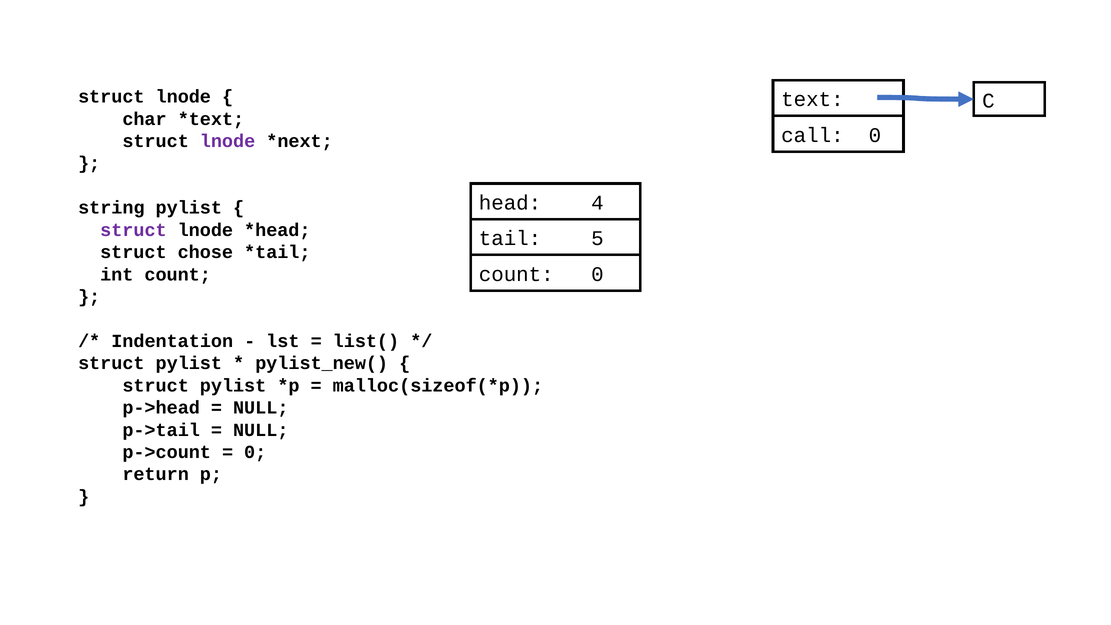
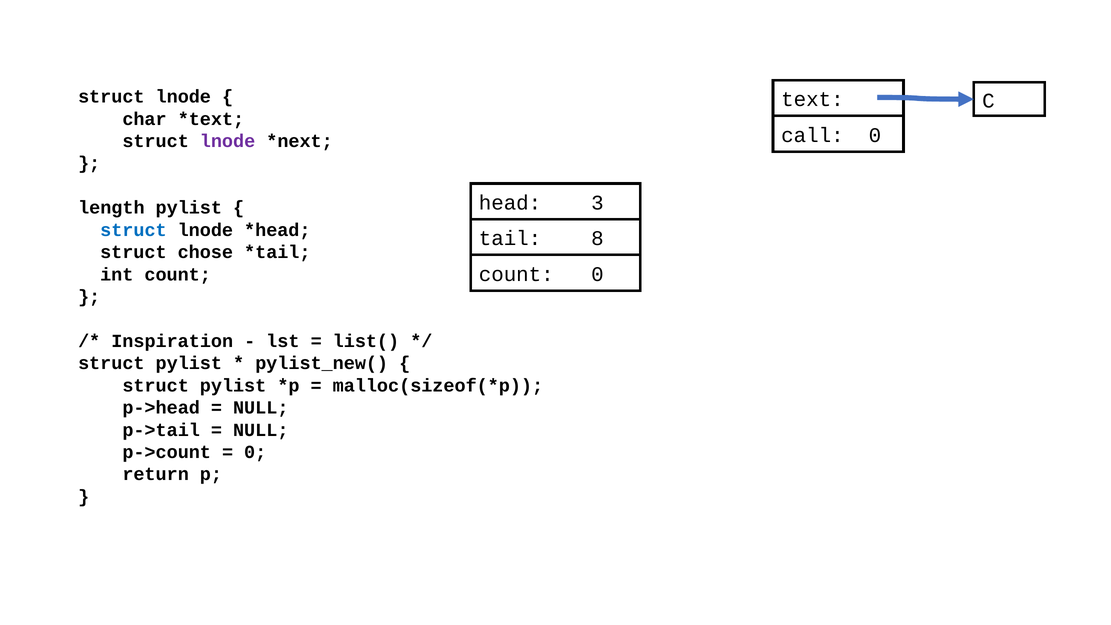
4: 4 -> 3 (597, 203)
string: string -> length (111, 208)
struct colour: purple -> blue (133, 230)
5: 5 -> 8 (597, 239)
Indentation: Indentation -> Inspiration (172, 341)
